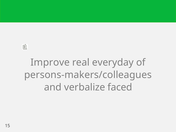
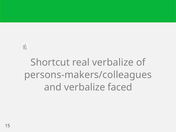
Improve: Improve -> Shortcut (50, 62)
real everyday: everyday -> verbalize (113, 62)
